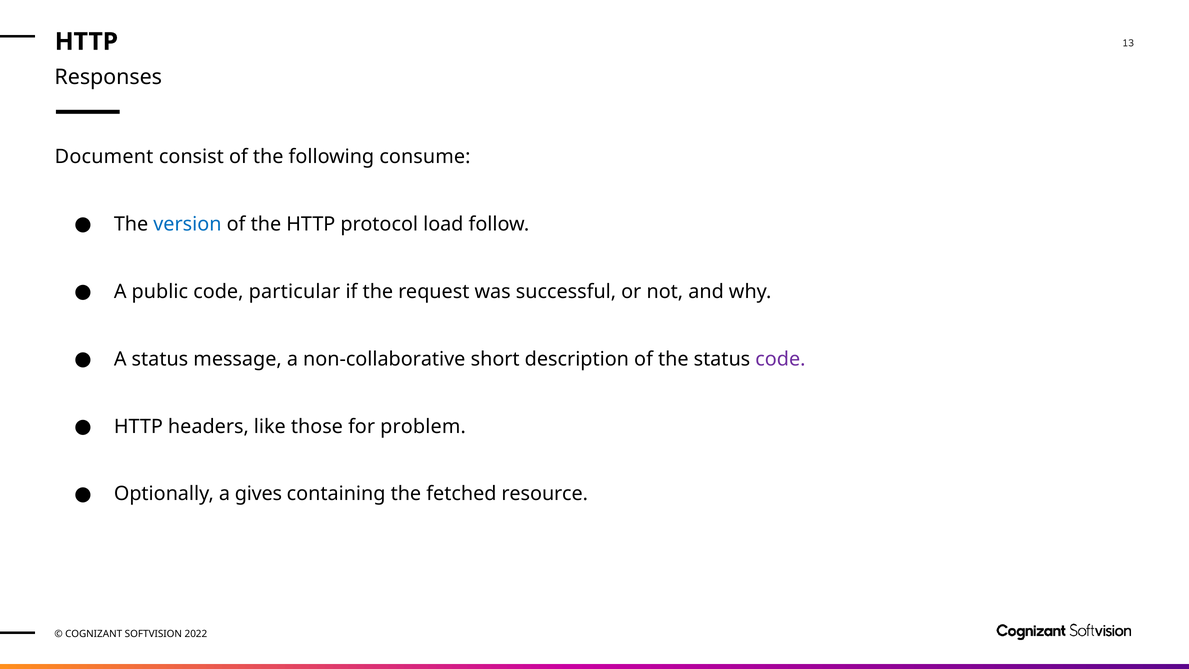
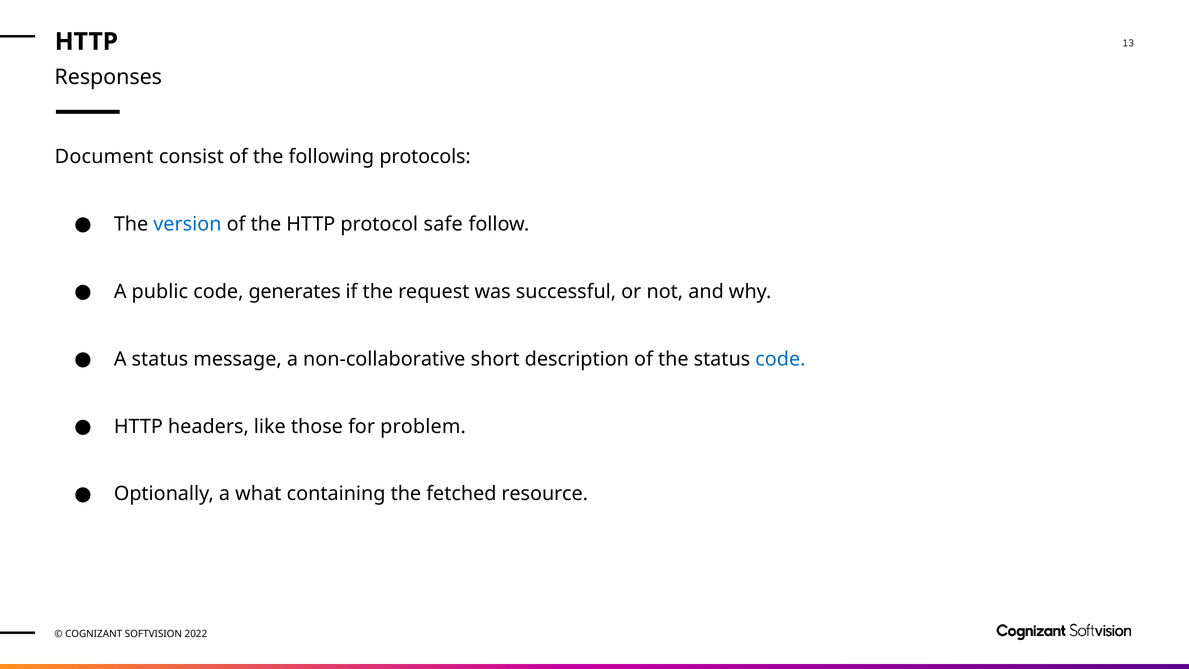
consume: consume -> protocols (425, 157)
load: load -> safe (443, 224)
particular: particular -> generates (295, 292)
code colour: purple -> blue (780, 359)
gives: gives -> what (258, 494)
